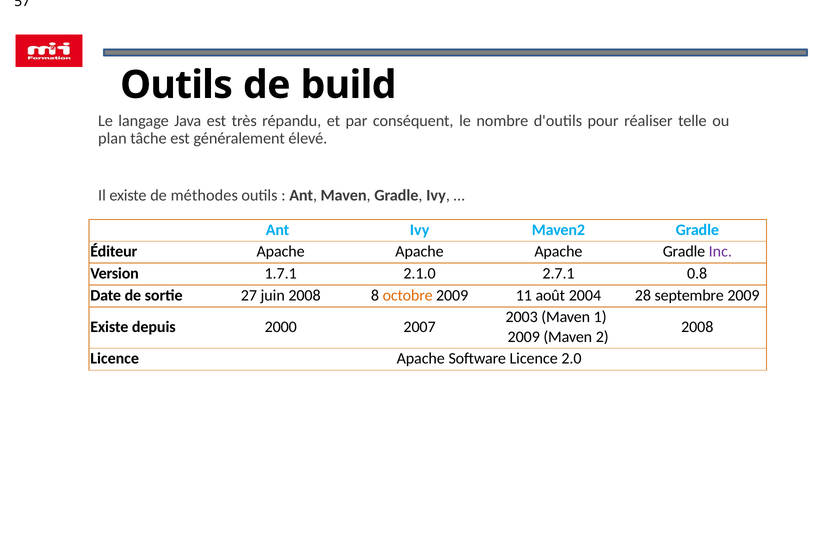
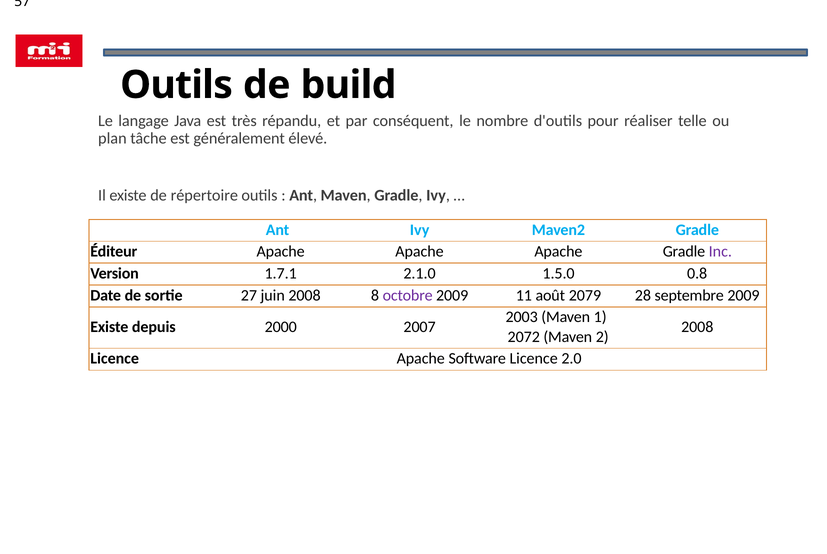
méthodes: méthodes -> répertoire (204, 196)
2.7.1: 2.7.1 -> 1.5.0 (559, 274)
octobre colour: orange -> purple (408, 295)
2004: 2004 -> 2079 (585, 295)
2009: 2009 -> 2072 (524, 337)
